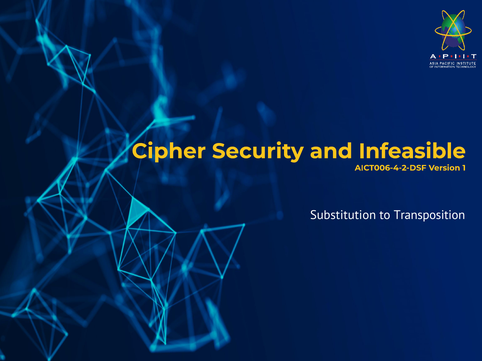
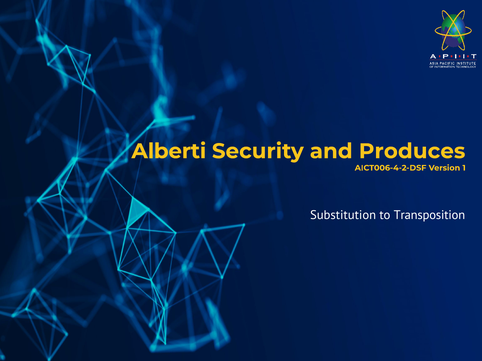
Cipher: Cipher -> Alberti (169, 151)
Infeasible: Infeasible -> Produces (412, 151)
